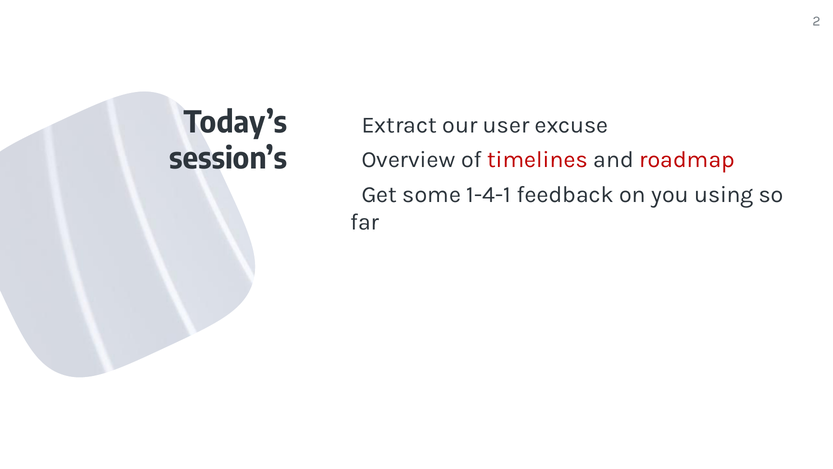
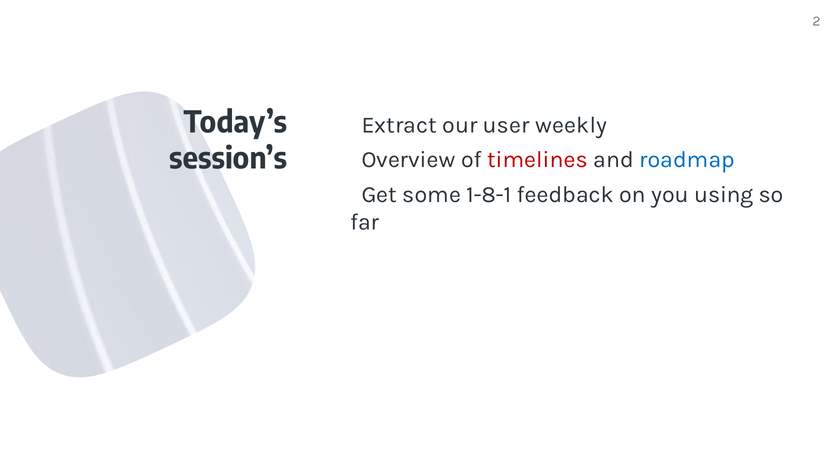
excuse: excuse -> weekly (571, 125)
roadmap colour: red -> blue (687, 160)
1-4-1: 1-4-1 -> 1-8-1 (489, 194)
